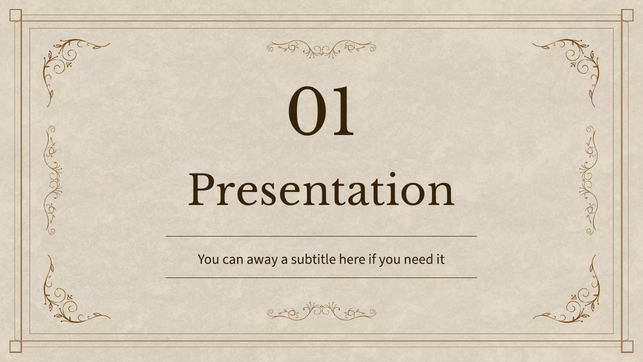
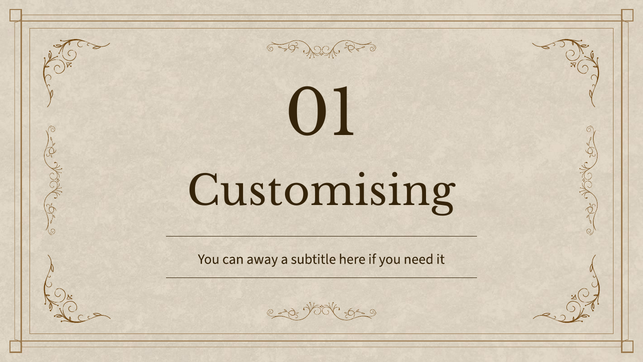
Presentation: Presentation -> Customising (321, 192)
